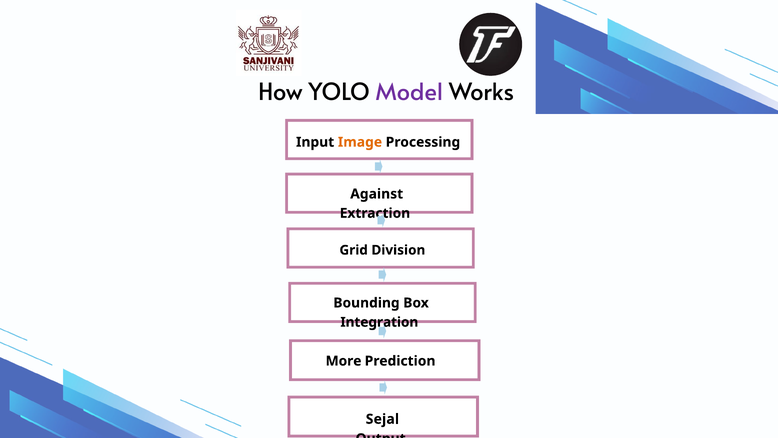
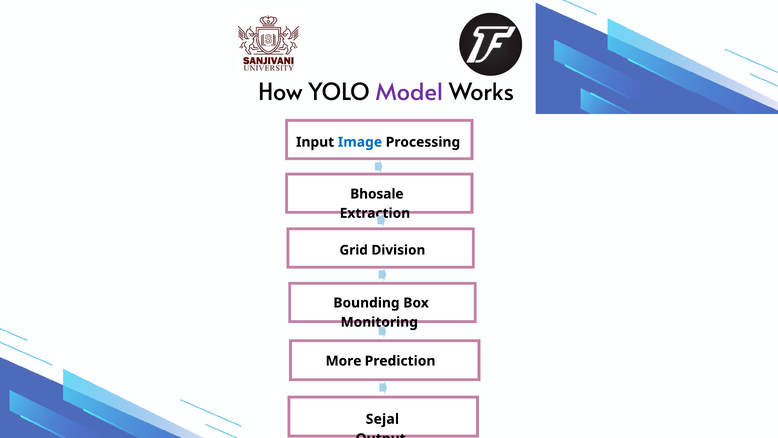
Image colour: orange -> blue (360, 142)
Against: Against -> Bhosale (377, 194)
Integration: Integration -> Monitoring (379, 322)
